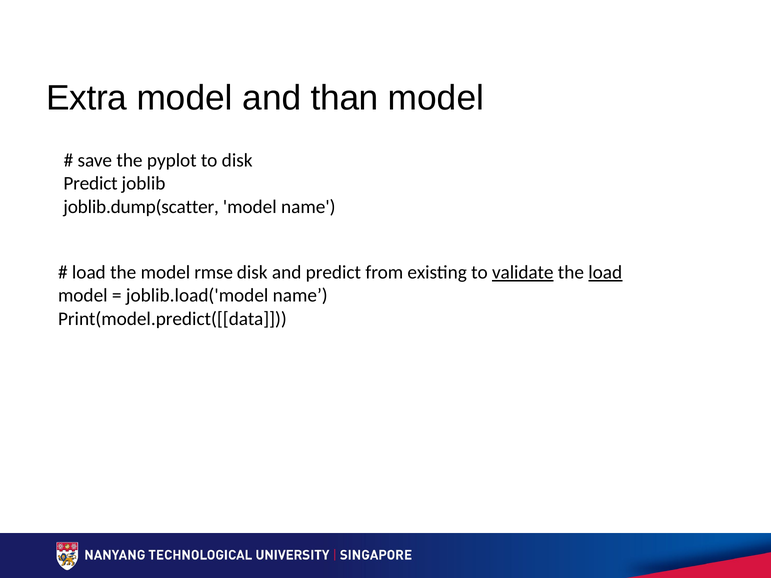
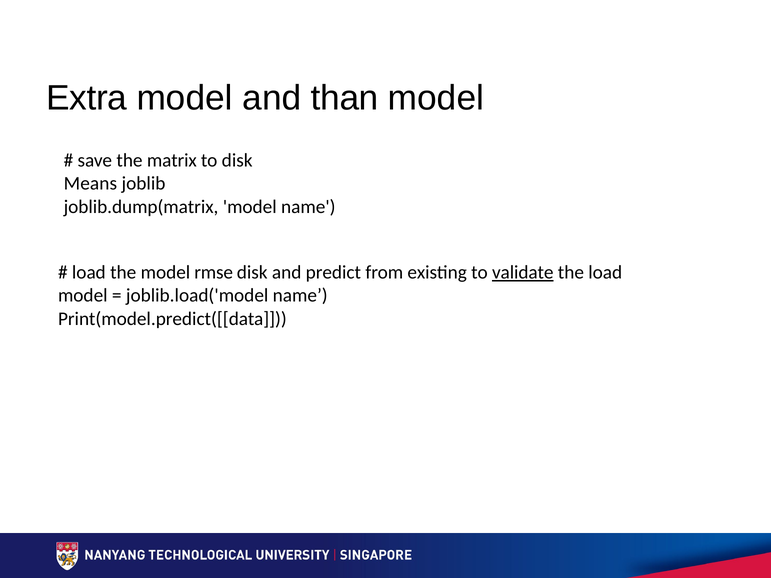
pyplot: pyplot -> matrix (172, 161)
Predict: Predict -> Means (90, 184)
joblib.dump(scatter: joblib.dump(scatter -> joblib.dump(matrix (141, 207)
load underline: present -> none (605, 273)
